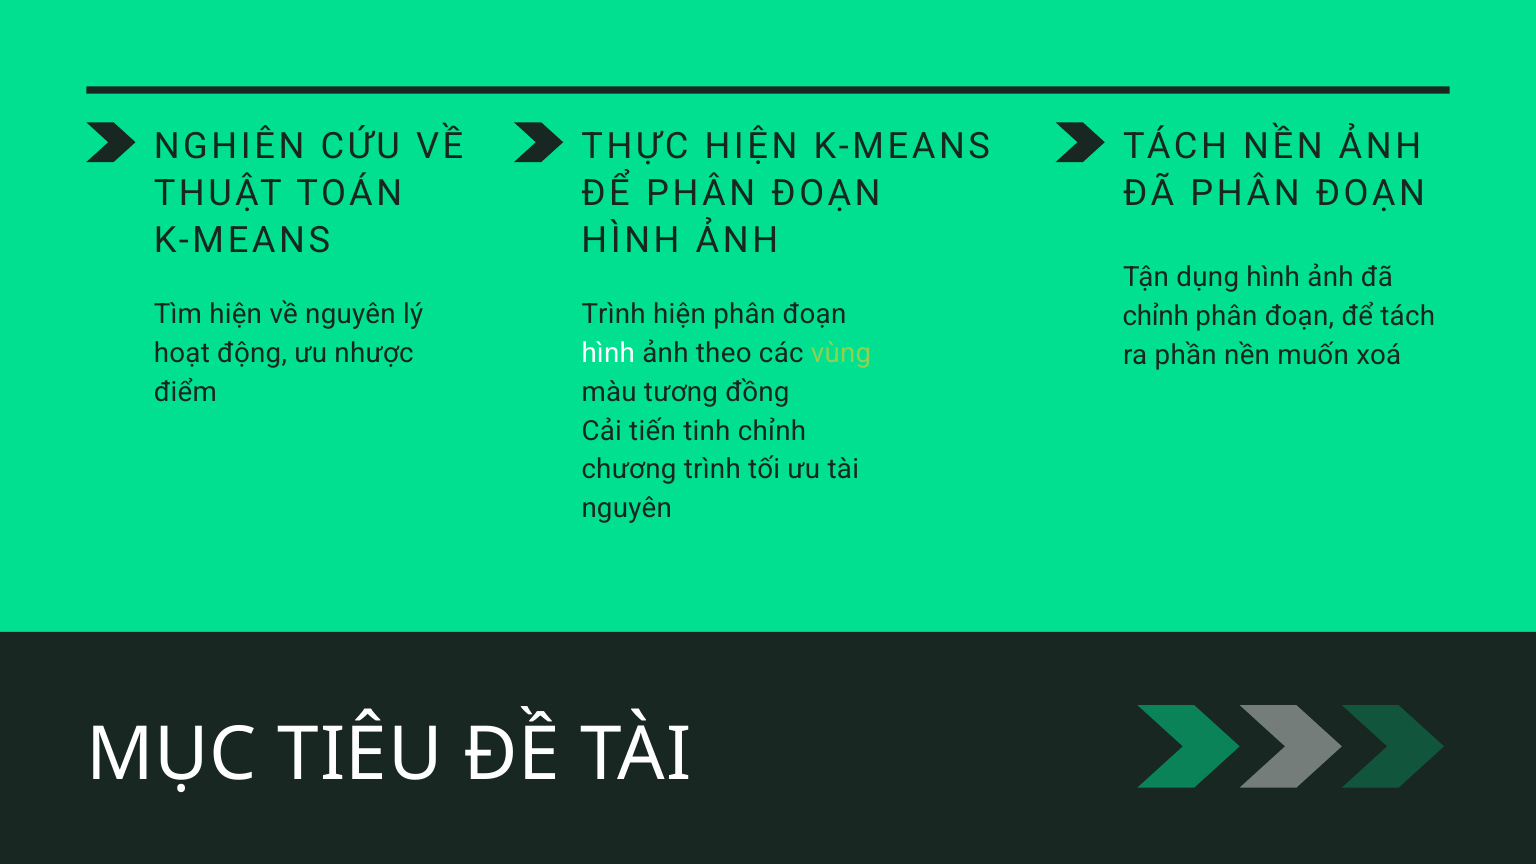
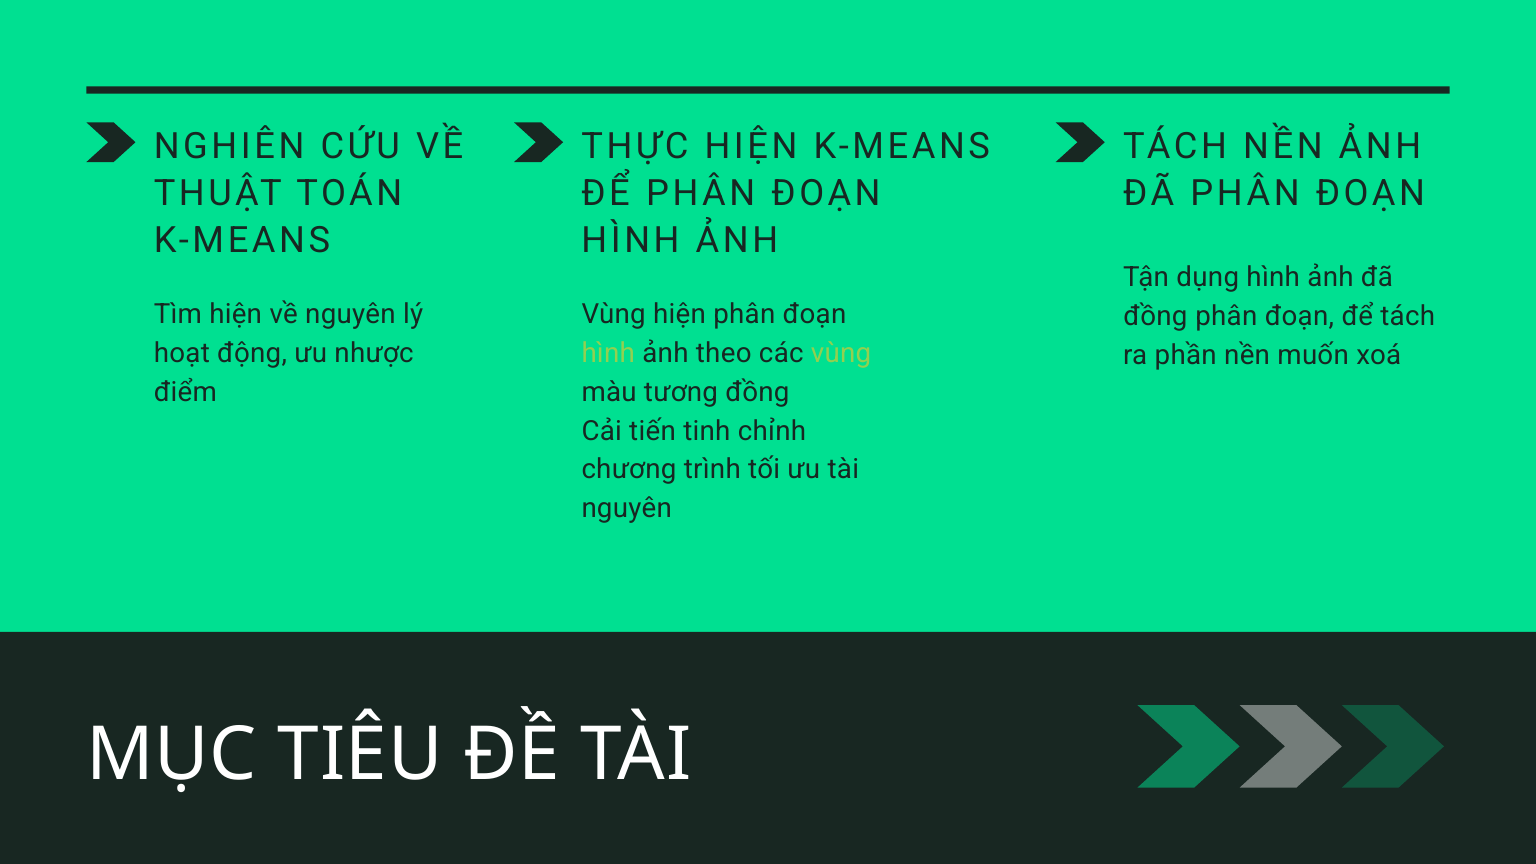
Trình: Trình -> Vùng (614, 314)
chỉnh: chỉnh -> đồng (1155, 316)
hình colour: white -> light green (608, 353)
